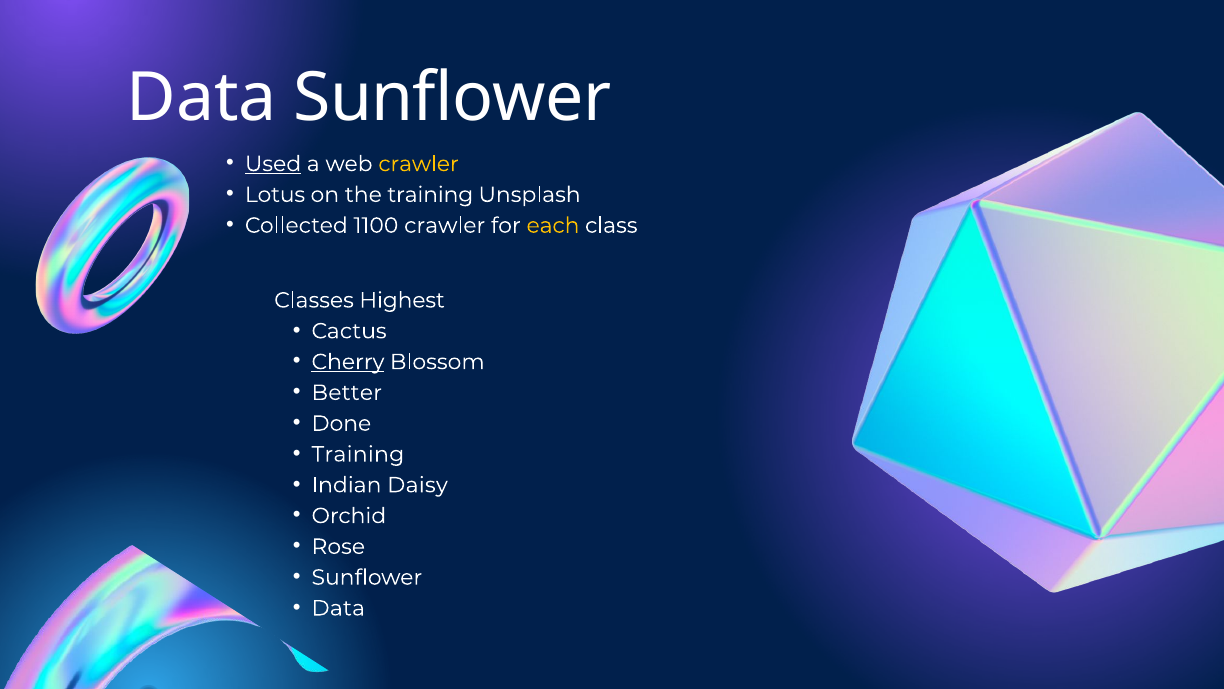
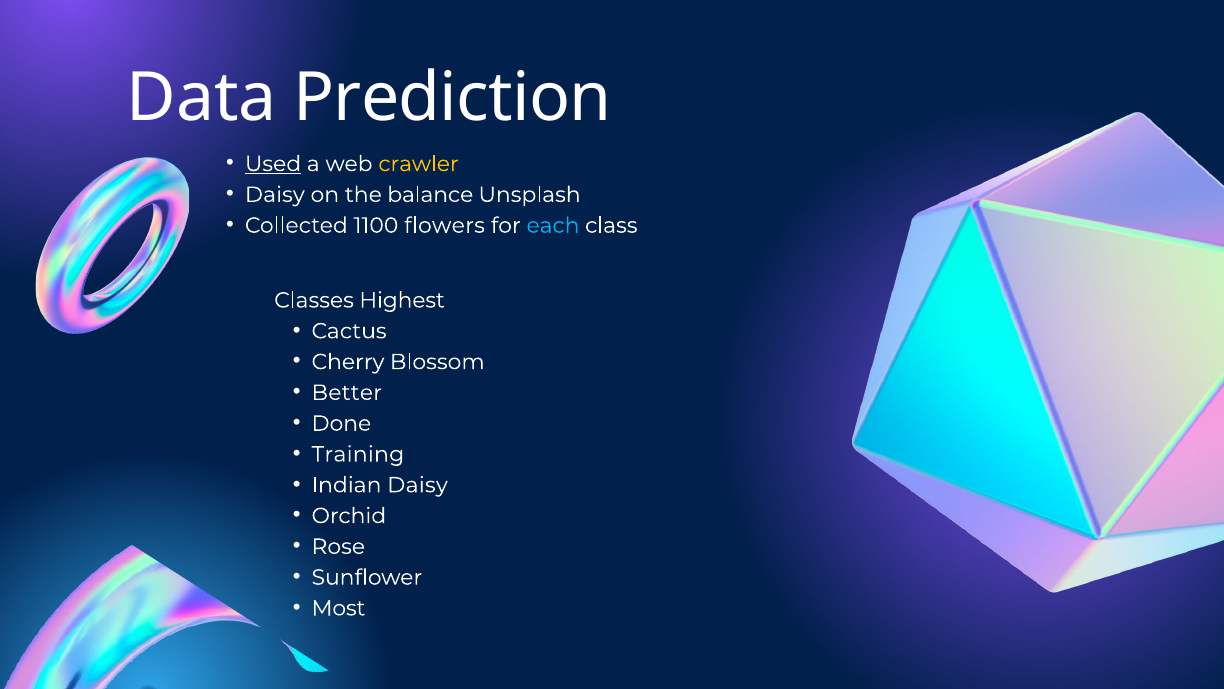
Data Sunflower: Sunflower -> Prediction (453, 98)
Lotus: Lotus -> Daisy (275, 195)
the training: training -> balance (430, 195)
1100 crawler: crawler -> flowers (445, 225)
each colour: yellow -> light blue (553, 225)
Cherry underline: present -> none (348, 362)
Data: Data -> Most (338, 608)
